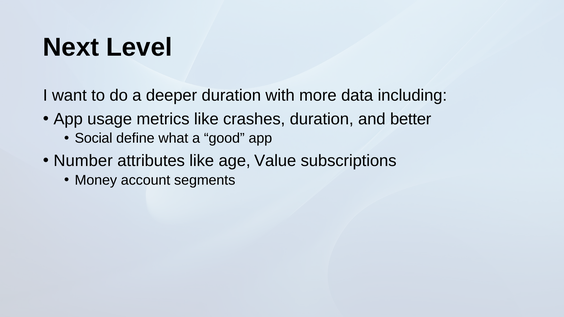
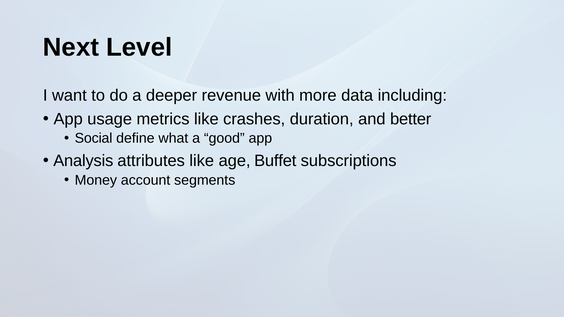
deeper duration: duration -> revenue (231, 95)
Number: Number -> Analysis (83, 161)
Value: Value -> Buffet (275, 161)
